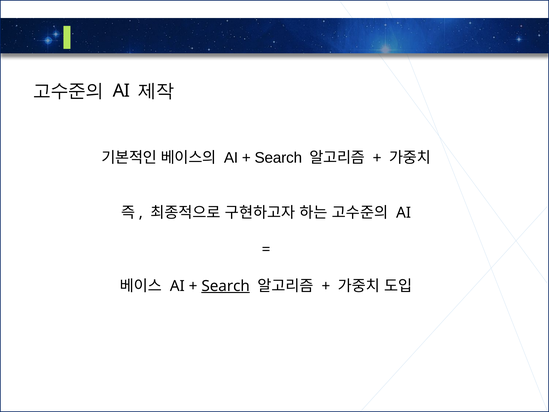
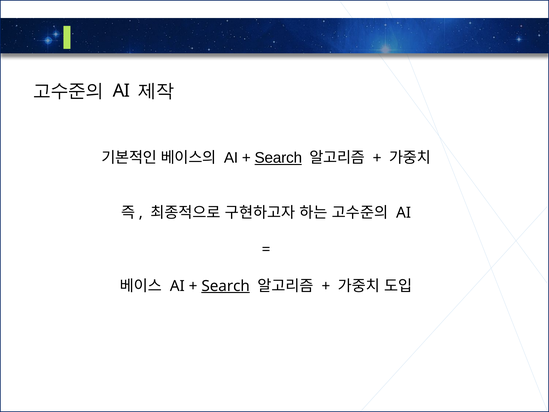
Search underline: none -> present (278, 158)
